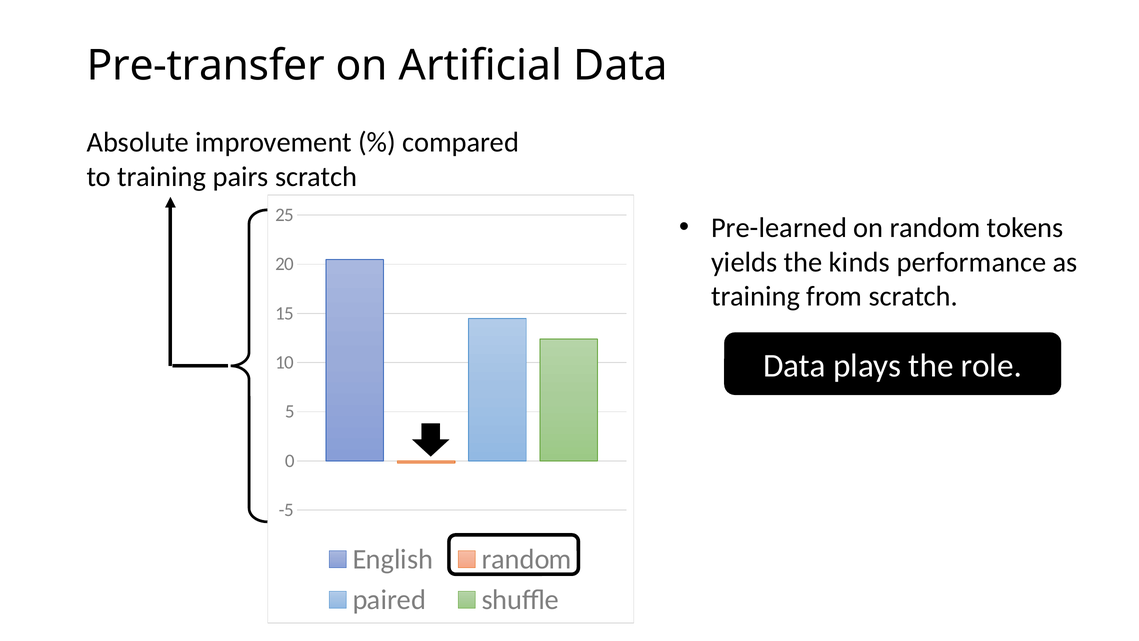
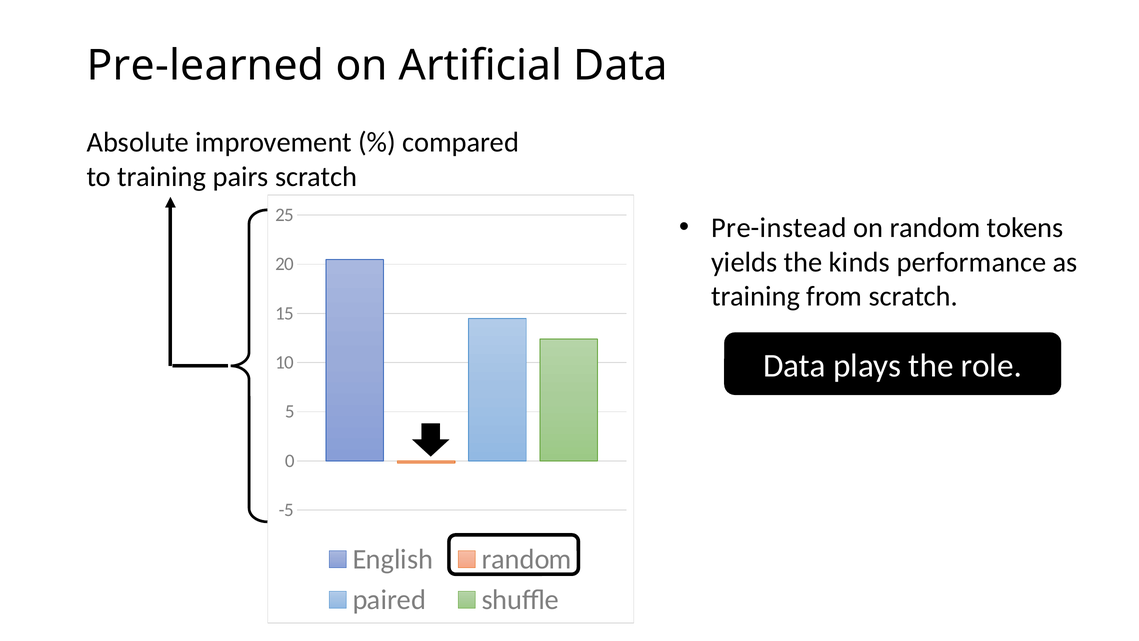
Pre-transfer: Pre-transfer -> Pre-learned (206, 66)
Pre-learned: Pre-learned -> Pre-instead (779, 228)
